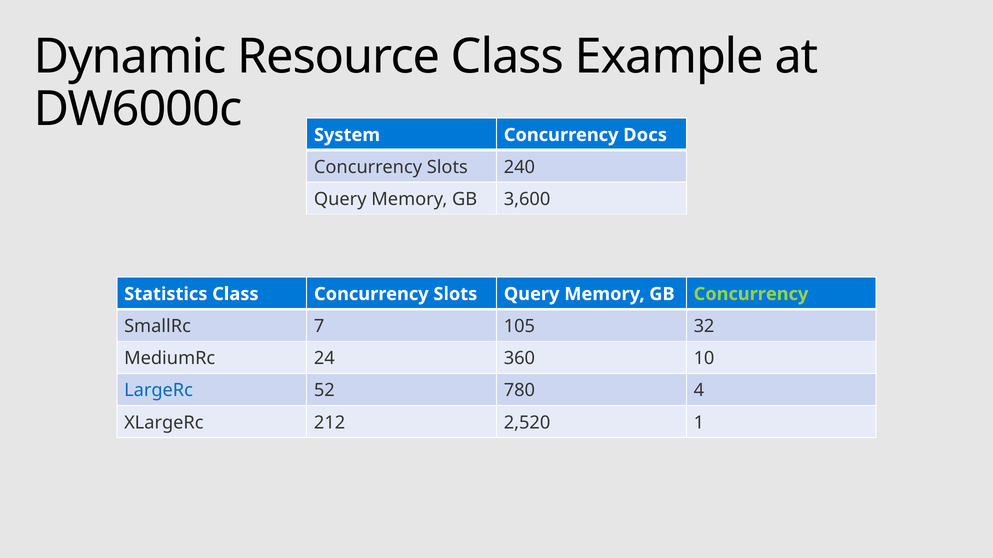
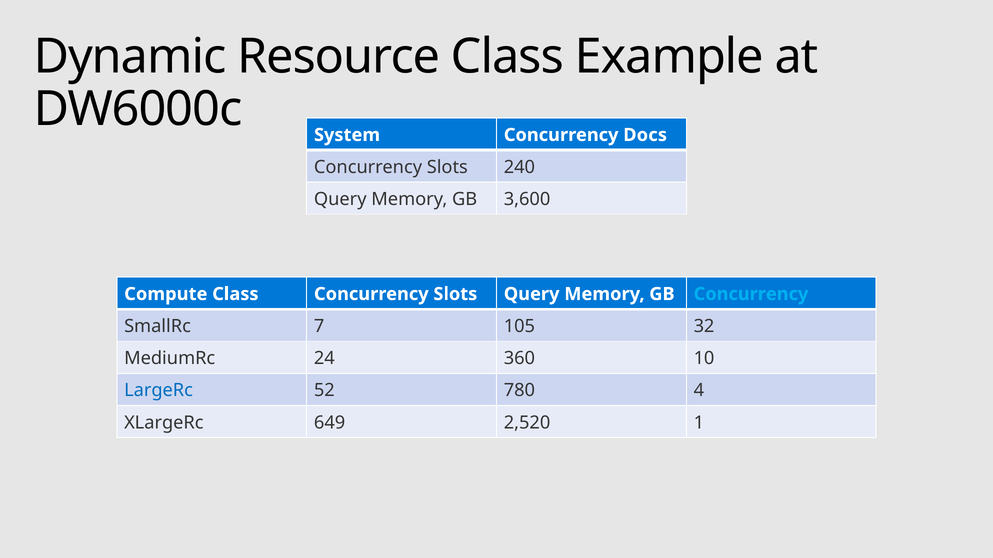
Statistics: Statistics -> Compute (166, 294)
Concurrency colour: light green -> light blue (751, 294)
212: 212 -> 649 (330, 423)
